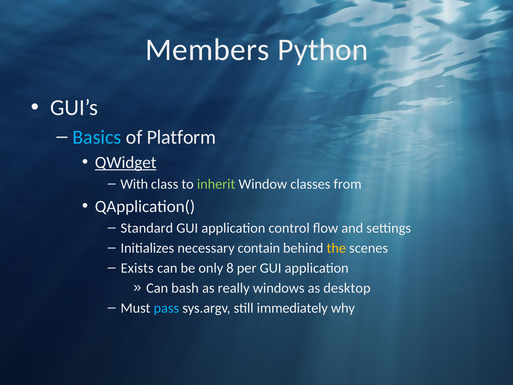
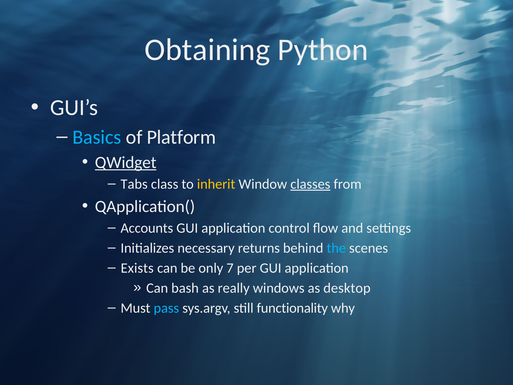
Members: Members -> Obtaining (207, 50)
With: With -> Tabs (134, 184)
inherit colour: light green -> yellow (216, 184)
classes underline: none -> present (310, 184)
Standard: Standard -> Accounts (147, 228)
contain: contain -> returns (259, 248)
the colour: yellow -> light blue (336, 248)
8: 8 -> 7 (230, 268)
immediately: immediately -> functionality (292, 308)
